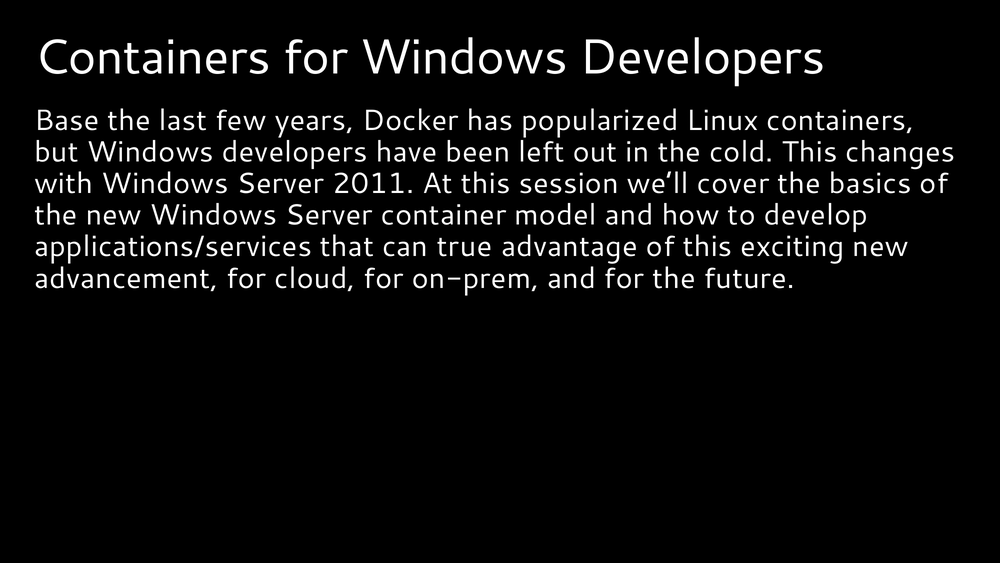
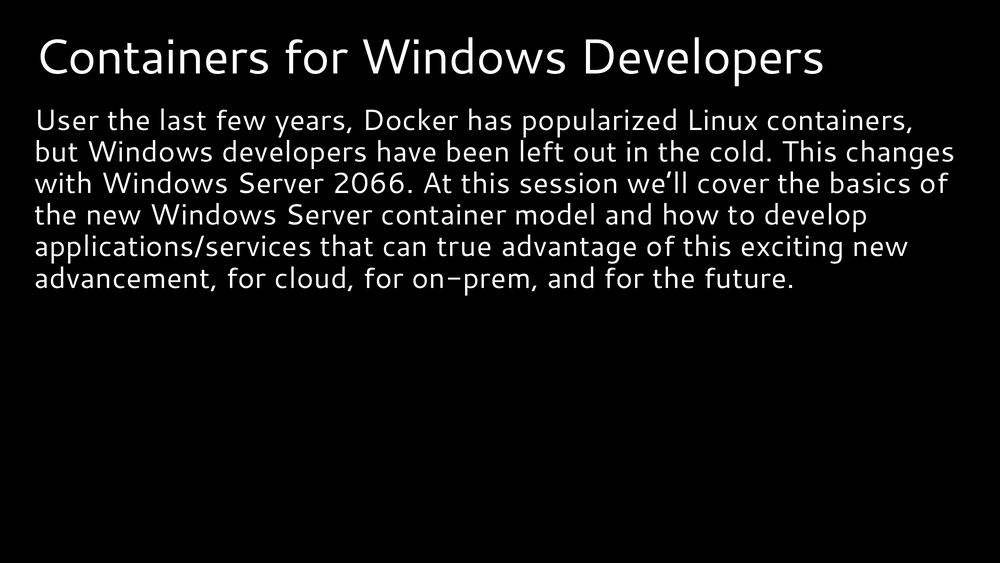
Base: Base -> User (67, 121)
2011: 2011 -> 2066 (373, 184)
